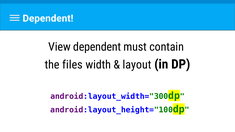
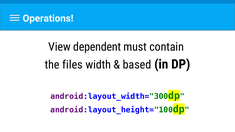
Dependent: Dependent -> Operations (48, 18)
layout: layout -> based (137, 65)
